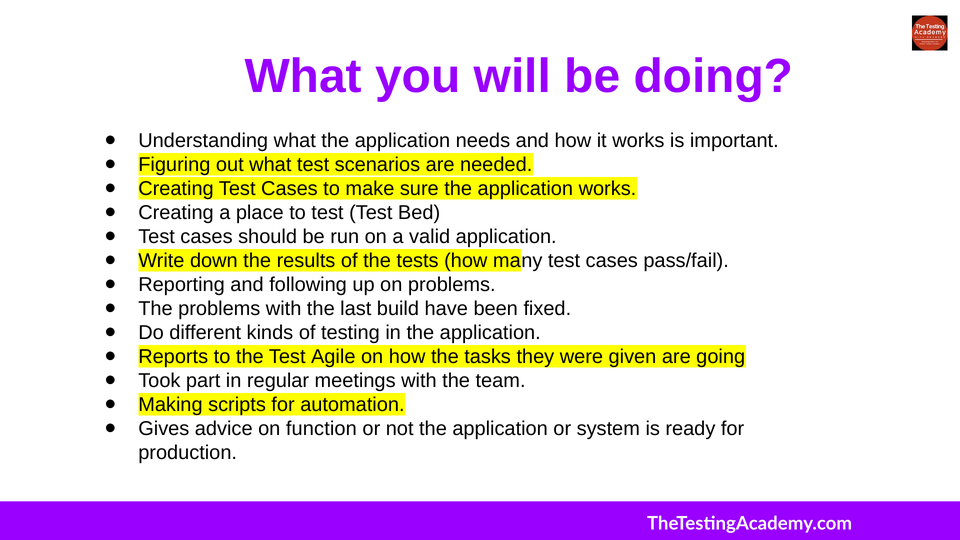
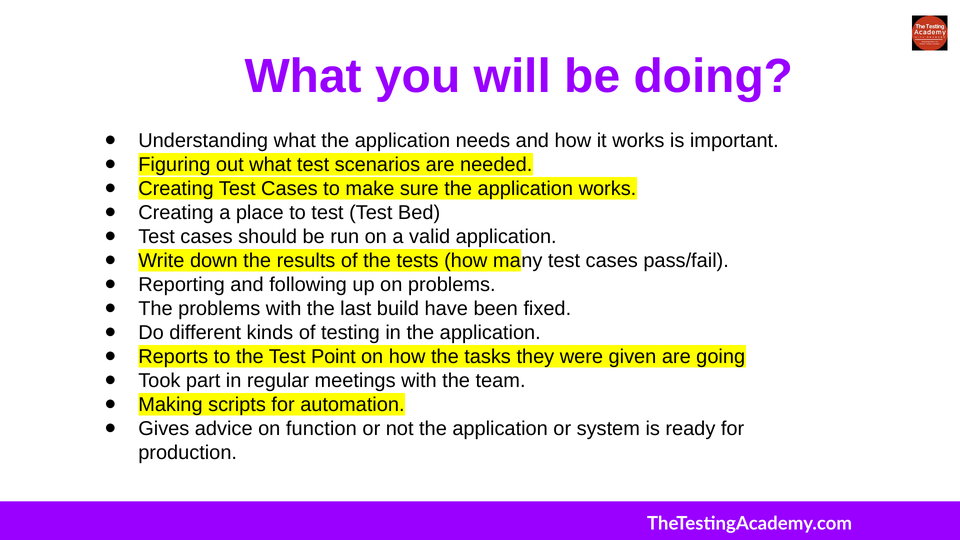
Agile: Agile -> Point (333, 356)
